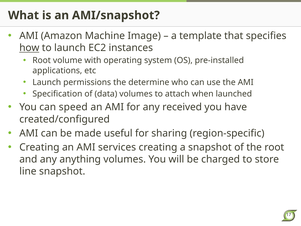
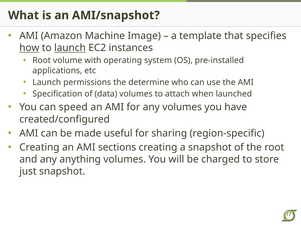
launch underline: none -> present (70, 48)
any received: received -> volumes (182, 107)
services: services -> sections (117, 147)
line: line -> just (28, 171)
